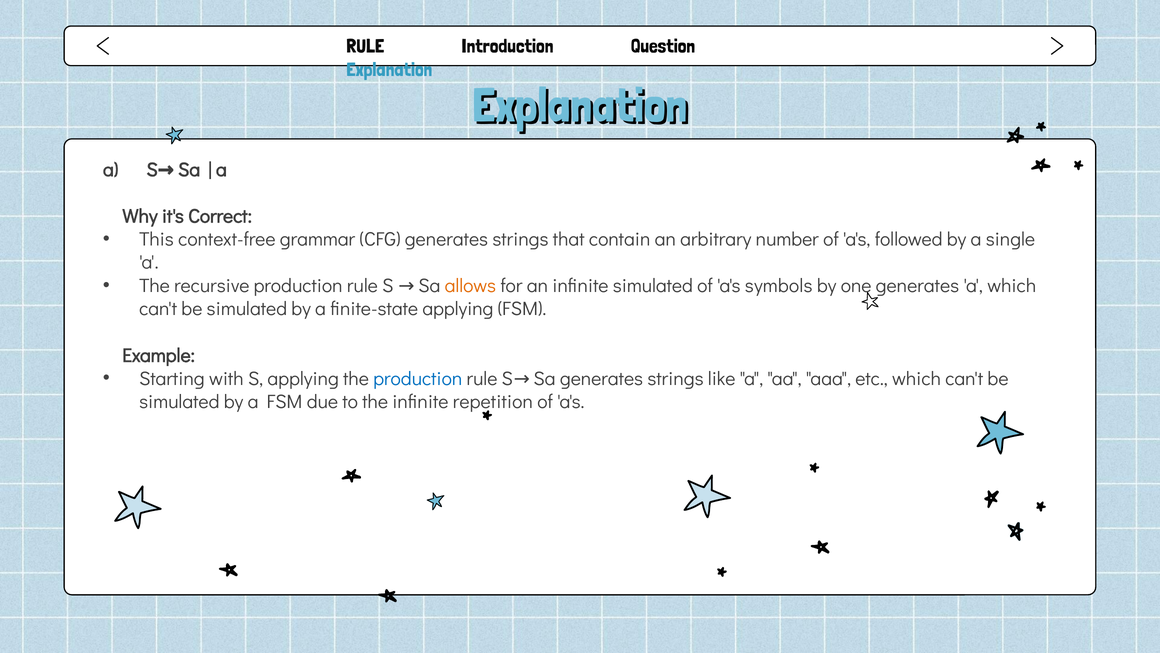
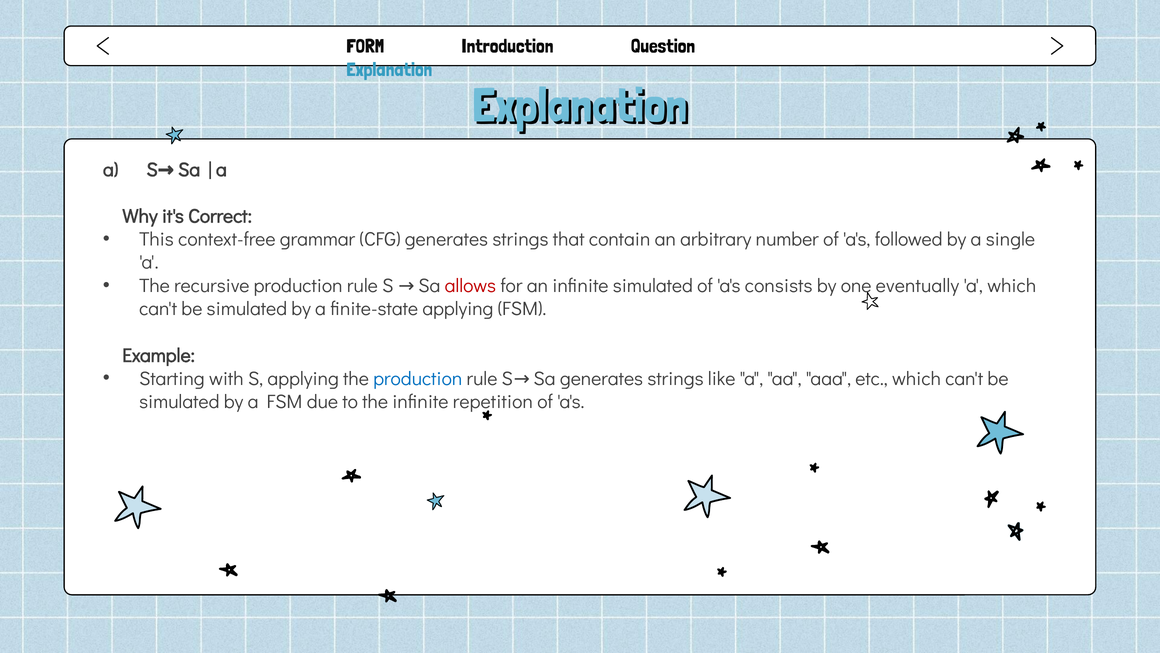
RULE: RULE -> FORM (365, 46)
allows colour: orange -> red (470, 286)
symbols: symbols -> consists (779, 286)
generates: generates -> eventually (917, 286)
